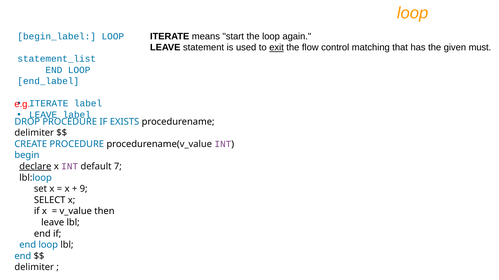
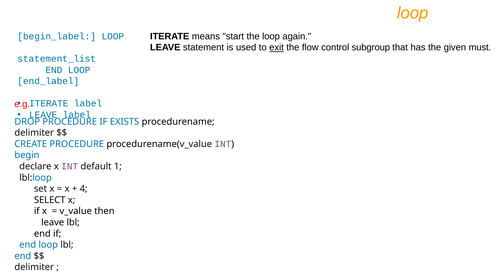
matching: matching -> subgroup (371, 48)
declare underline: present -> none (35, 167)
7: 7 -> 1 (118, 167)
9: 9 -> 4 (84, 189)
